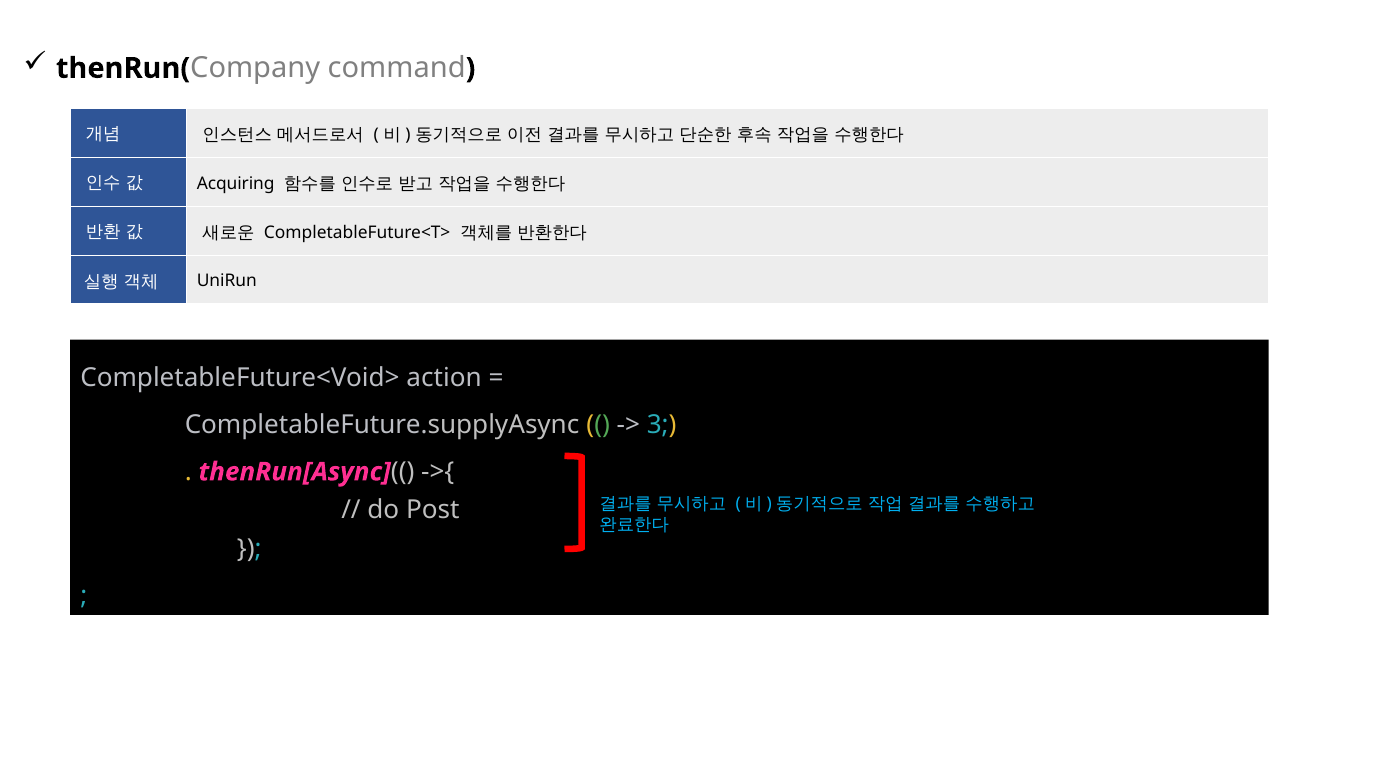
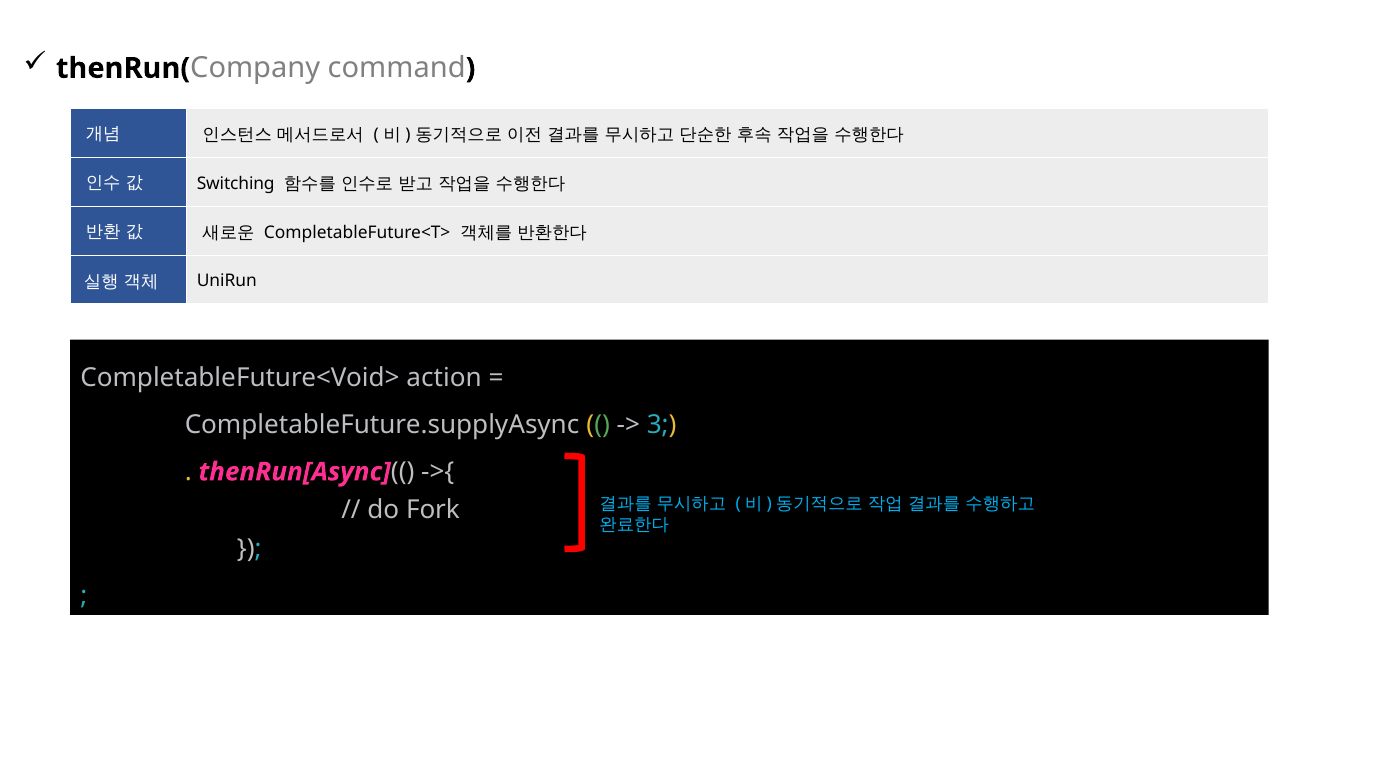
Acquiring: Acquiring -> Switching (236, 183)
Post: Post -> Fork (433, 510)
